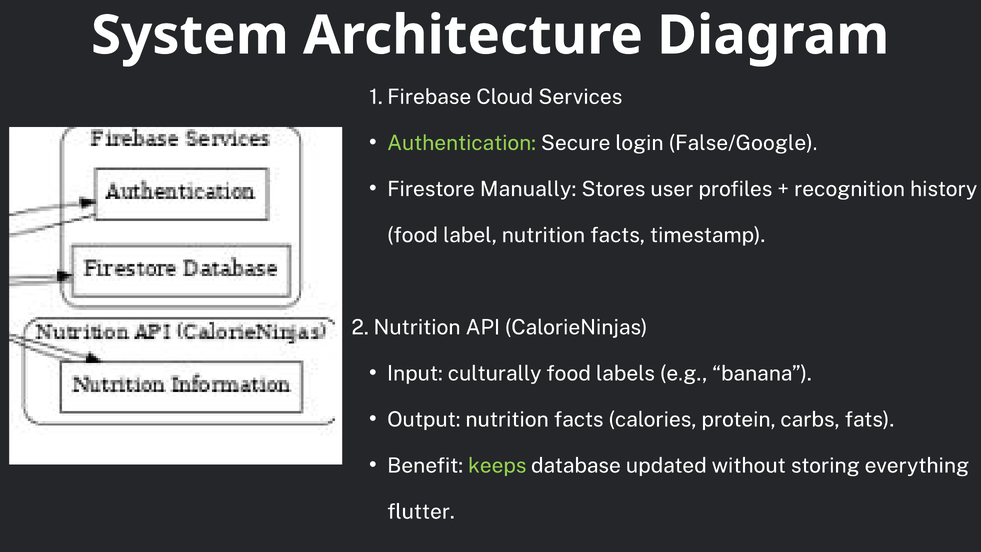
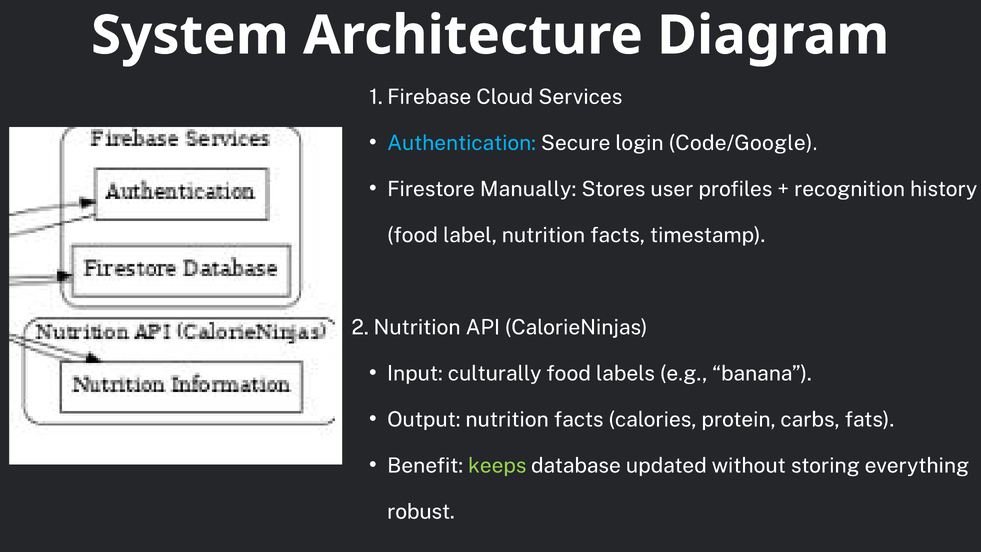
Authentication colour: light green -> light blue (462, 143)
False/Google: False/Google -> Code/Google (743, 143)
flutter: flutter -> robust (421, 512)
